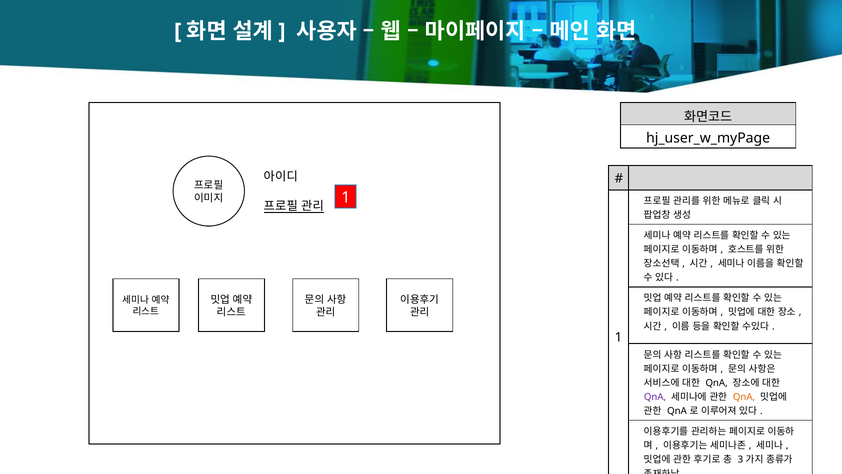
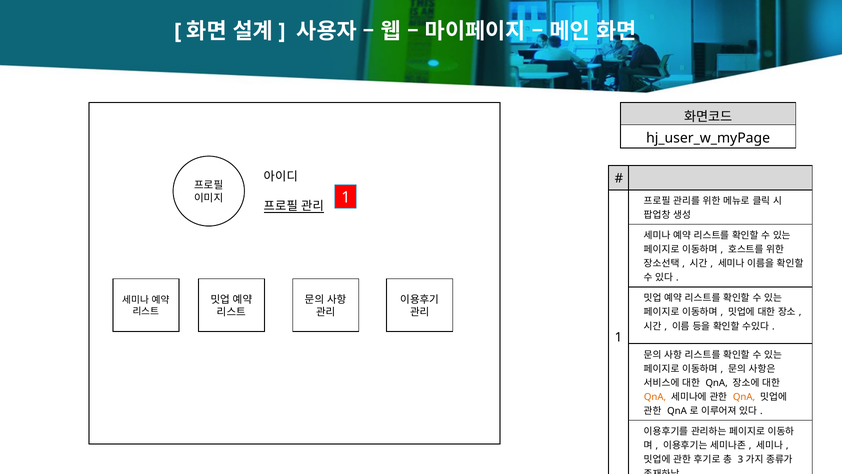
QnA colour: purple -> orange (655, 397)
